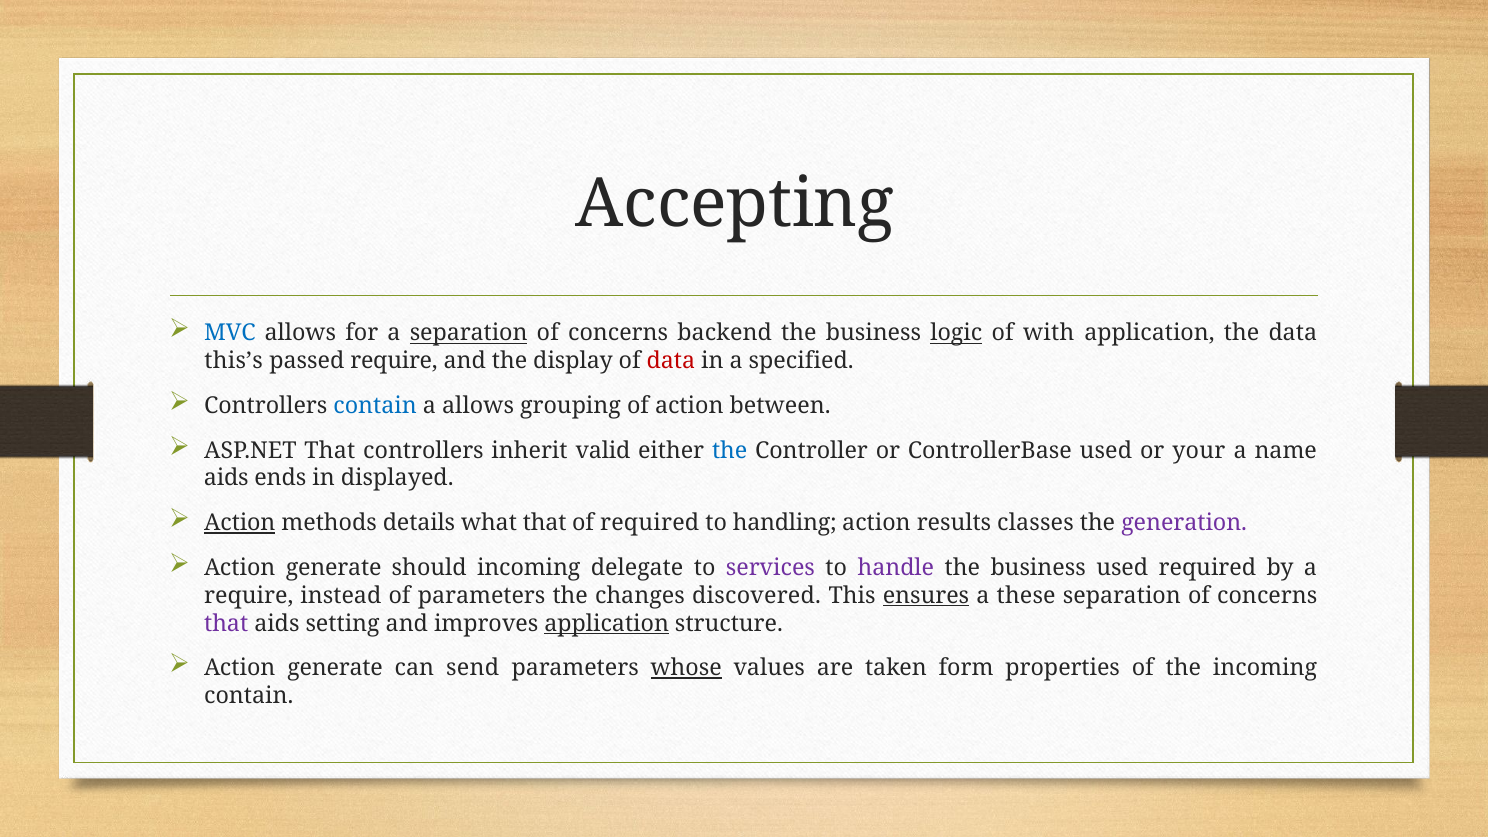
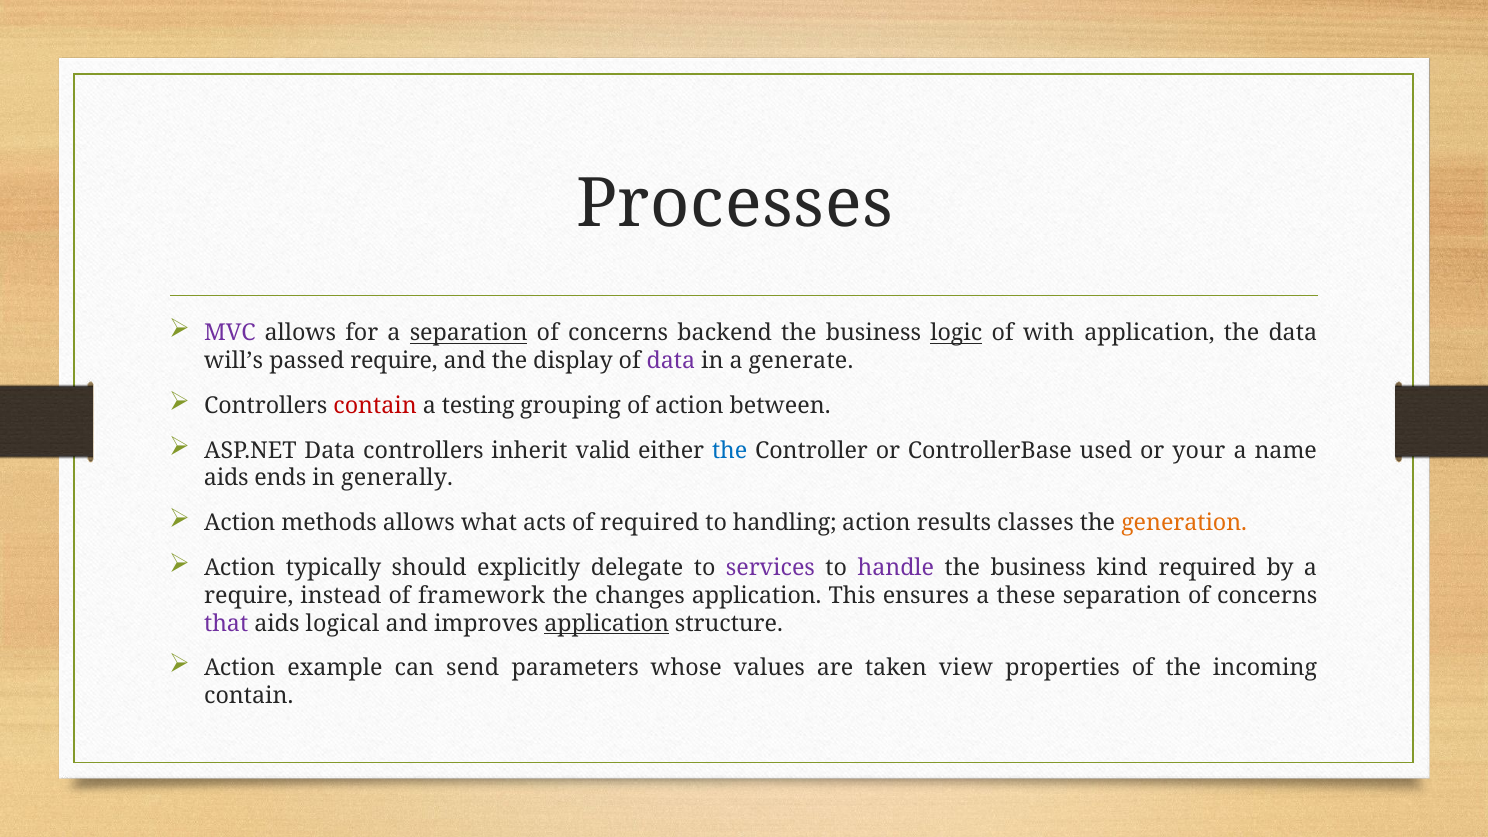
Accepting: Accepting -> Processes (735, 204)
MVC colour: blue -> purple (230, 333)
this’s: this’s -> will’s (234, 361)
data colour: red -> purple (671, 361)
specified: specified -> generate (801, 361)
contain colour: blue -> red (375, 406)
a allows: allows -> testing (478, 406)
ASP.NET That: That -> Data (330, 450)
displayed: displayed -> generally (397, 478)
Action underline: present -> none (240, 523)
methods details: details -> allows (419, 523)
what that: that -> acts (545, 523)
generation colour: purple -> orange (1184, 523)
generate: generate -> typically (334, 568)
should incoming: incoming -> explicitly (529, 568)
business used: used -> kind (1122, 568)
of parameters: parameters -> framework (481, 595)
changes discovered: discovered -> application (757, 595)
ensures underline: present -> none (926, 595)
setting: setting -> logical (342, 623)
generate: generate -> example (335, 668)
whose underline: present -> none (686, 668)
form: form -> view (966, 668)
